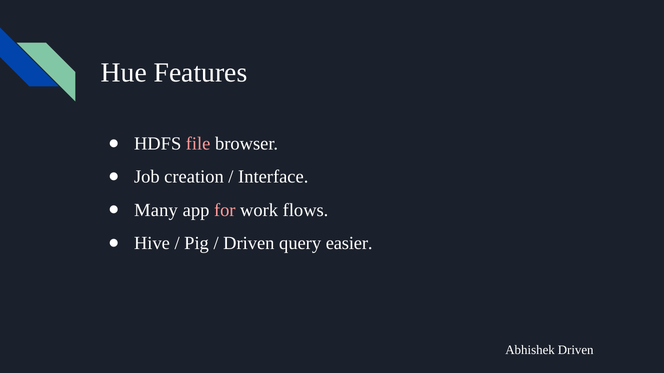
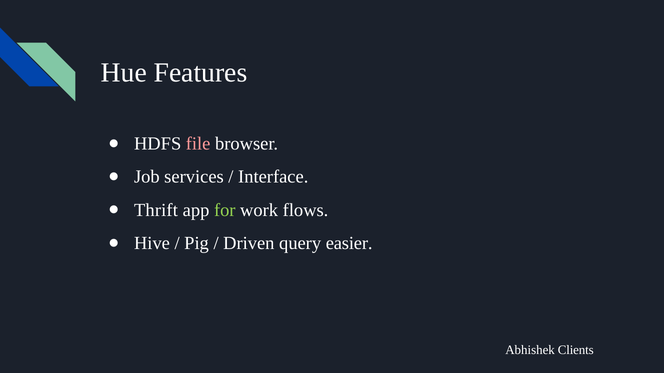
creation: creation -> services (194, 177)
Many: Many -> Thrift (156, 210)
for colour: pink -> light green (225, 210)
Abhishek Driven: Driven -> Clients (576, 351)
